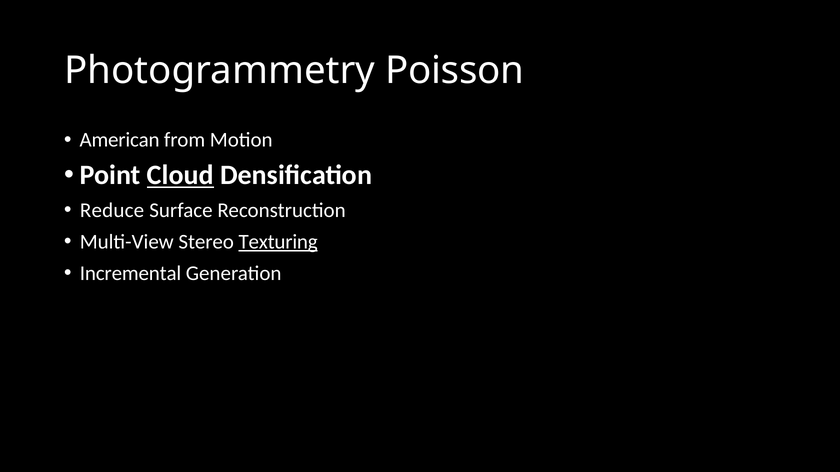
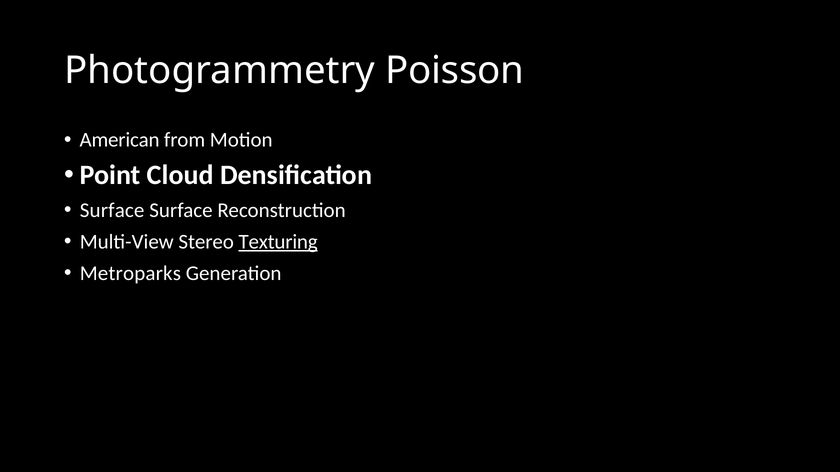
Cloud underline: present -> none (180, 175)
Reduce: Reduce -> Surface (112, 211)
Incremental: Incremental -> Metroparks (130, 273)
